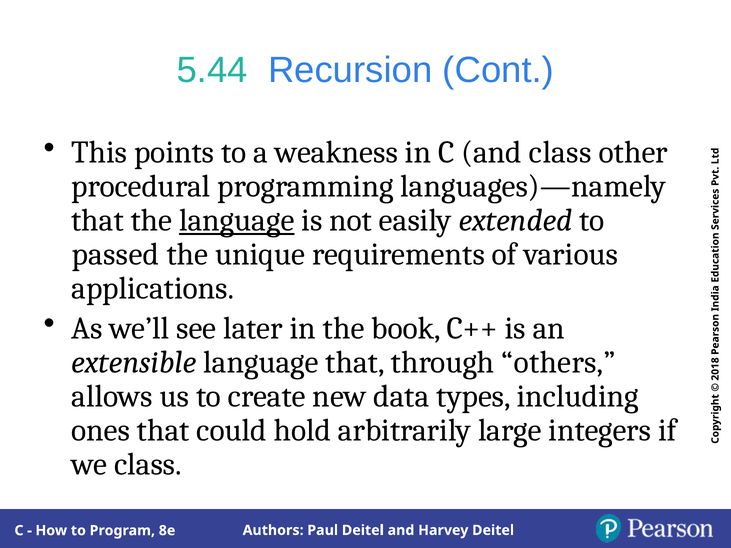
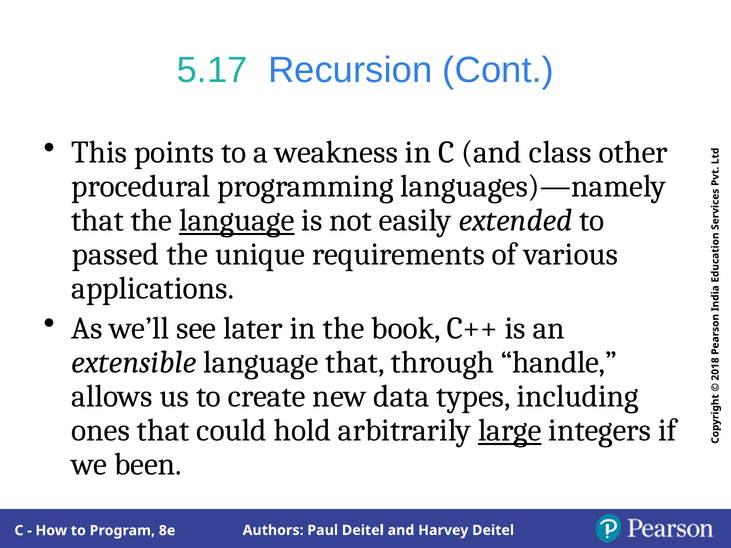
5.44: 5.44 -> 5.17 (212, 70)
others: others -> handle (559, 363)
large underline: none -> present (510, 431)
we class: class -> been (148, 465)
